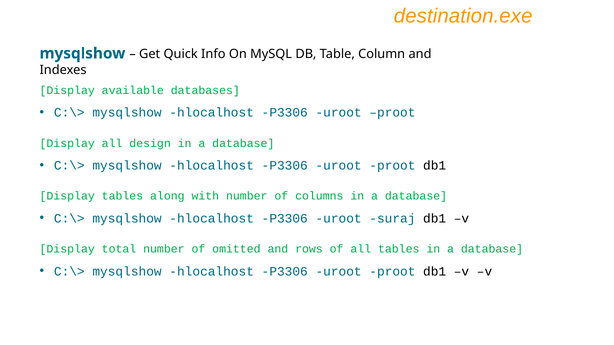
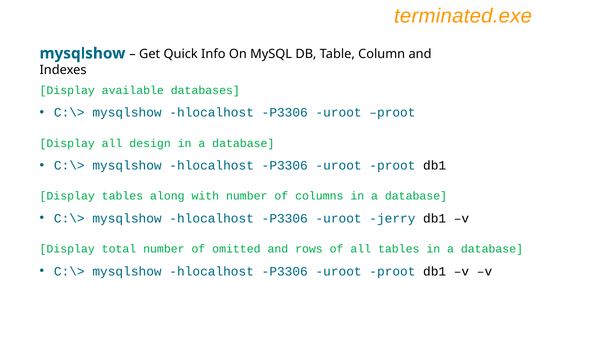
destination.exe: destination.exe -> terminated.exe (463, 16)
suraj: suraj -> jerry (392, 219)
